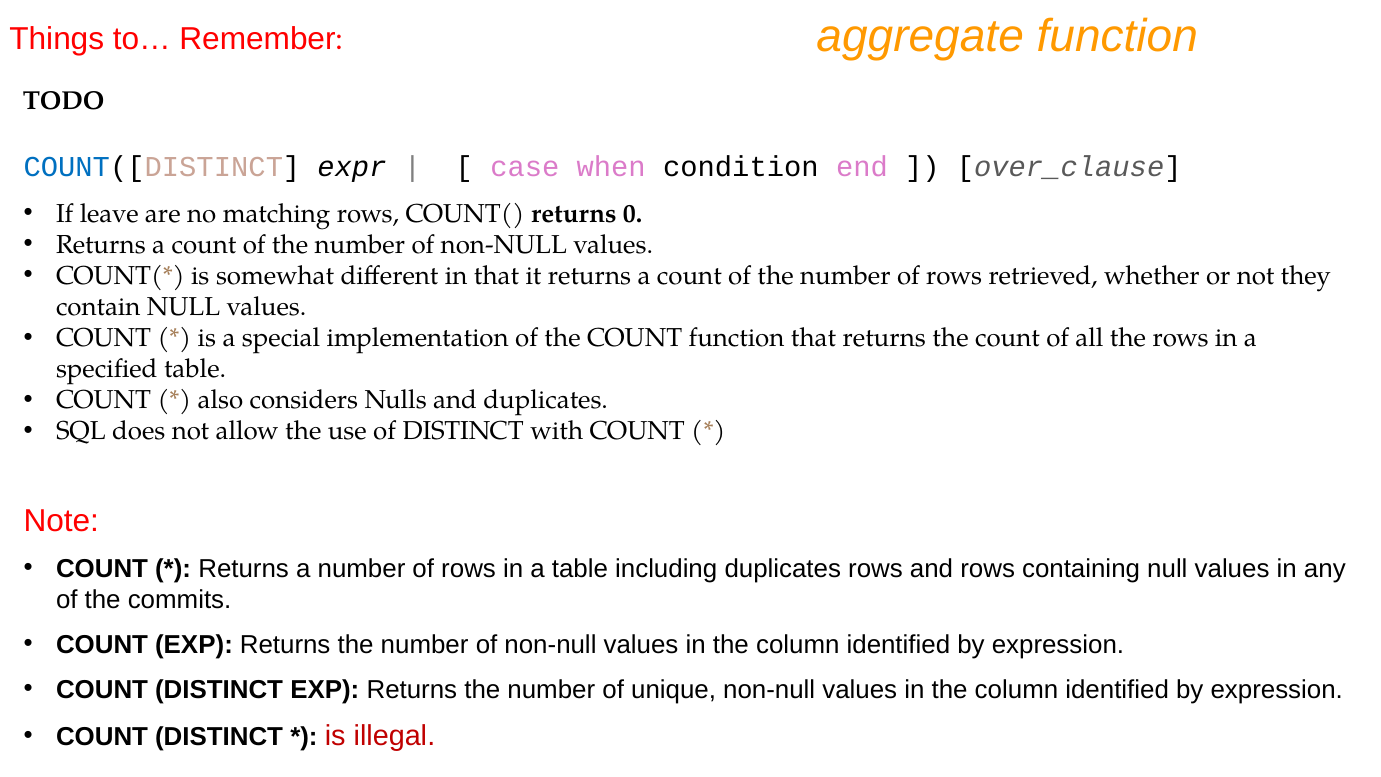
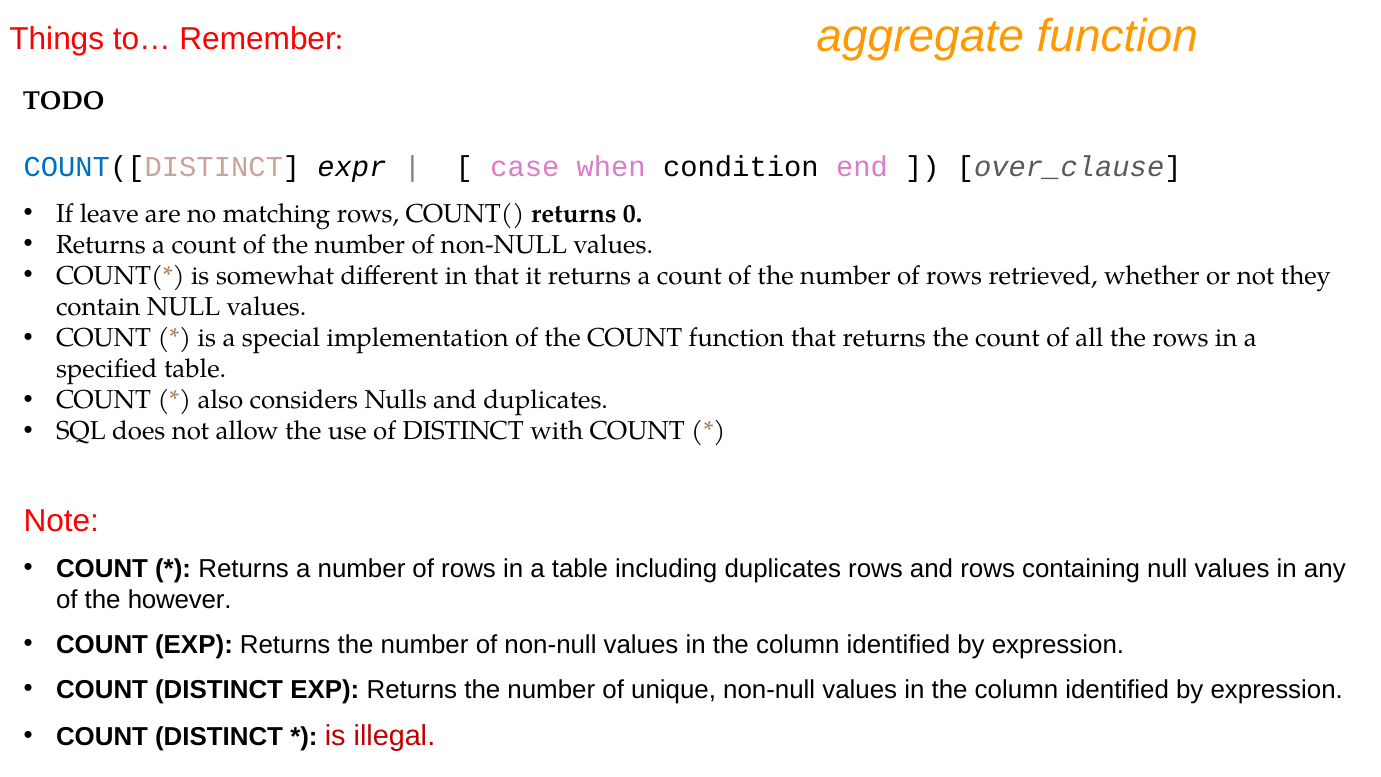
commits: commits -> however (180, 600)
